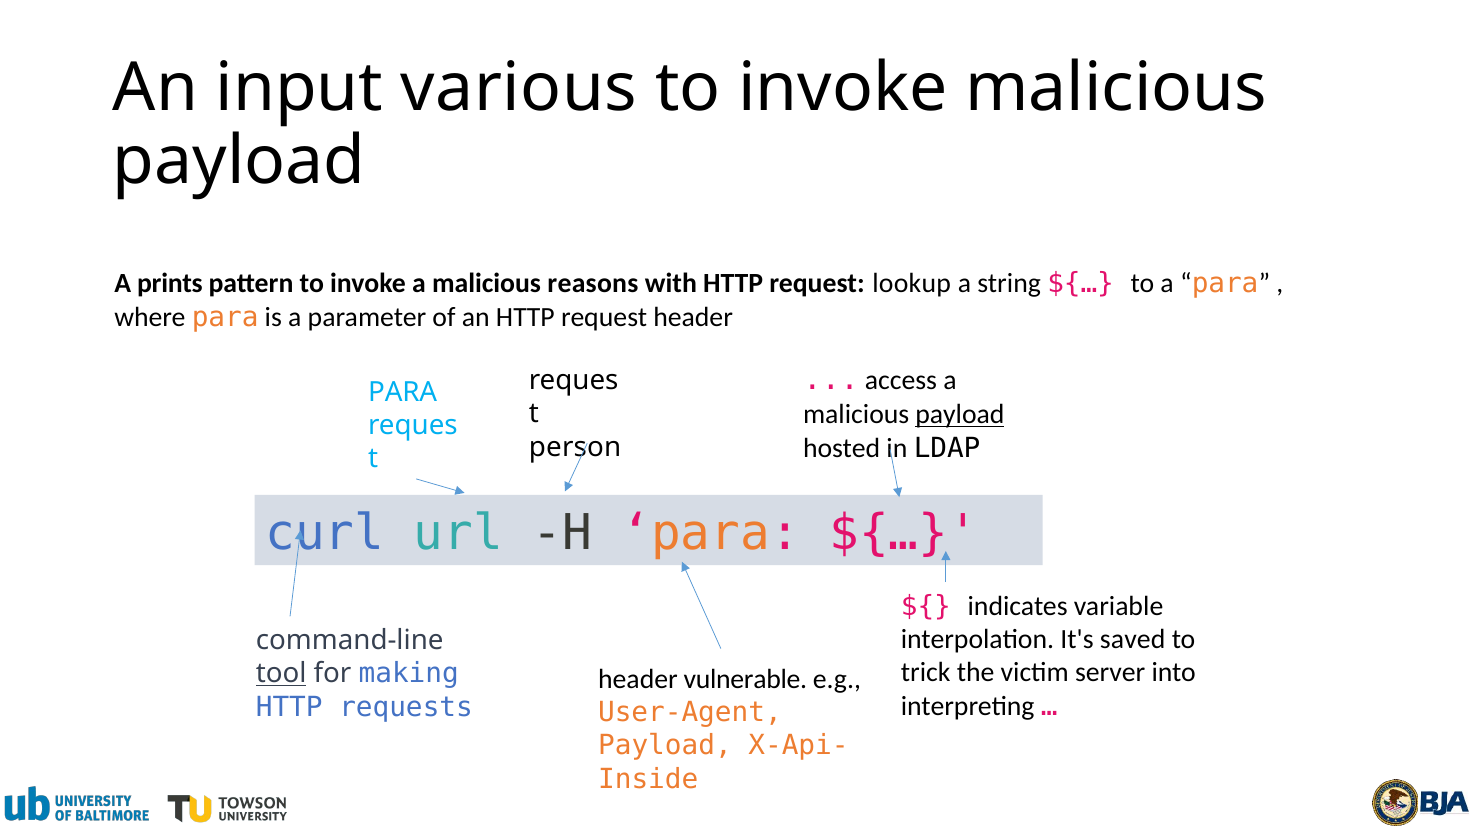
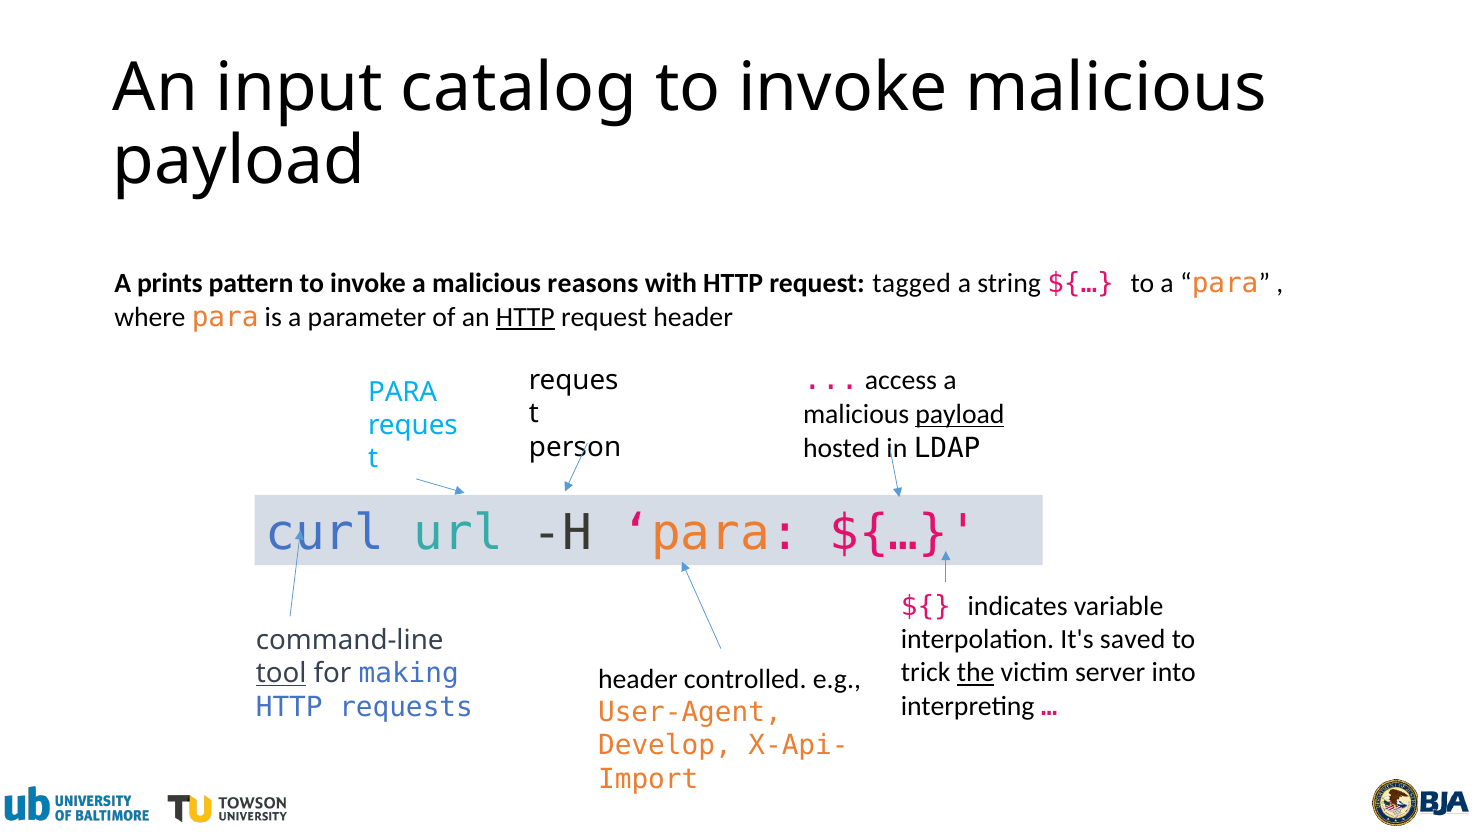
various: various -> catalog (519, 88)
lookup: lookup -> tagged (912, 284)
HTTP underline: none -> present (525, 317)
the underline: none -> present (976, 673)
vulnerable: vulnerable -> controlled (745, 679)
Payload: Payload -> Develop (665, 746)
Inside: Inside -> Import (648, 779)
